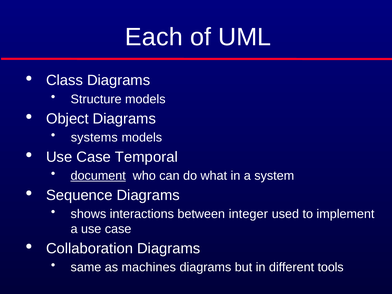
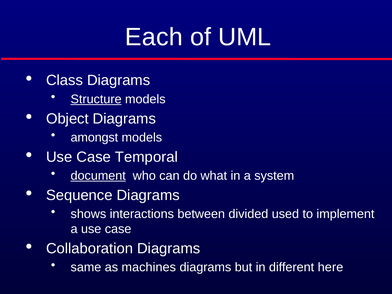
Structure underline: none -> present (96, 99)
systems: systems -> amongst (94, 137)
integer: integer -> divided (248, 214)
tools: tools -> here (330, 267)
